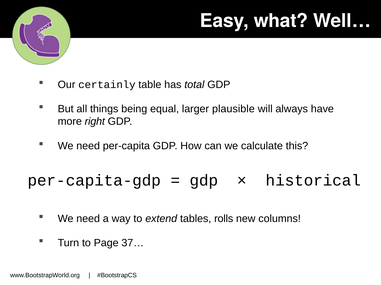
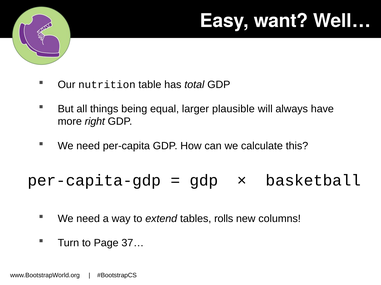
what: what -> want (281, 21)
certainly: certainly -> nutrition (107, 85)
historical: historical -> basketball (313, 181)
